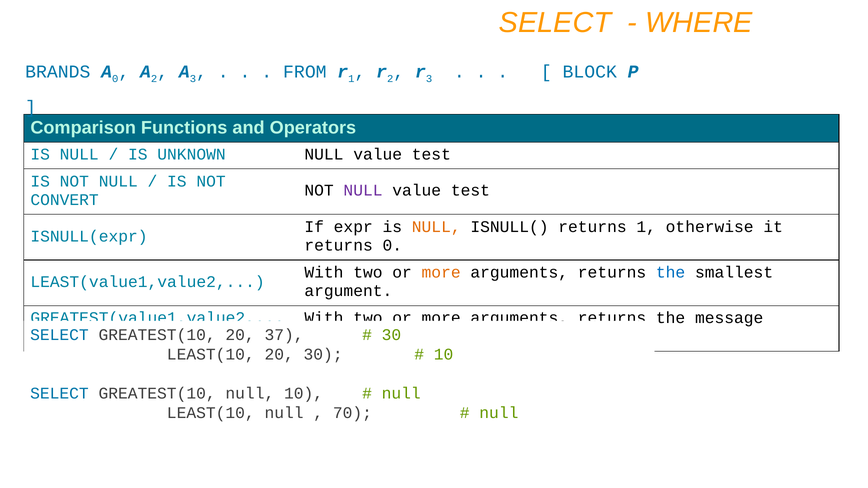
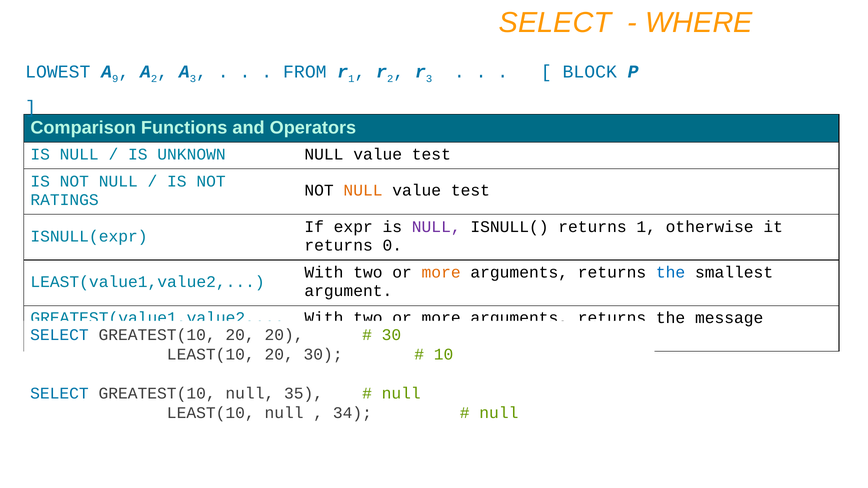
BRANDS: BRANDS -> LOWEST (58, 72)
0: 0 -> 9 (115, 79)
NULL colour: purple -> orange (363, 191)
CONVERT: CONVERT -> RATINGS (65, 200)
NULL colour: orange -> purple (436, 227)
20 37: 37 -> 20 (284, 335)
null 10: 10 -> 35 (304, 394)
70: 70 -> 34 (352, 413)
